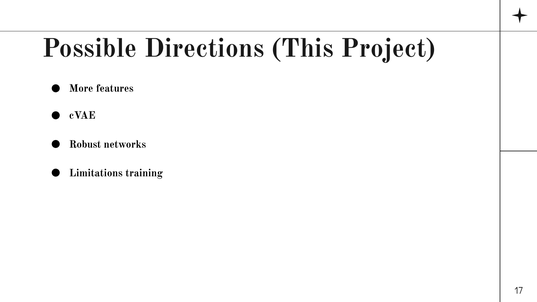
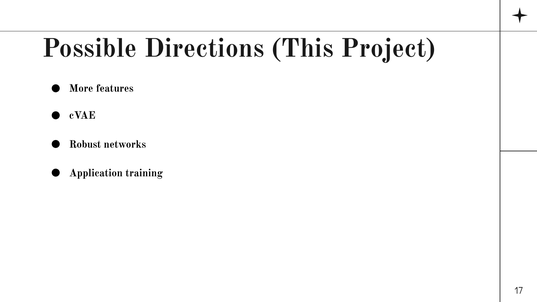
Limitations: Limitations -> Application (96, 173)
